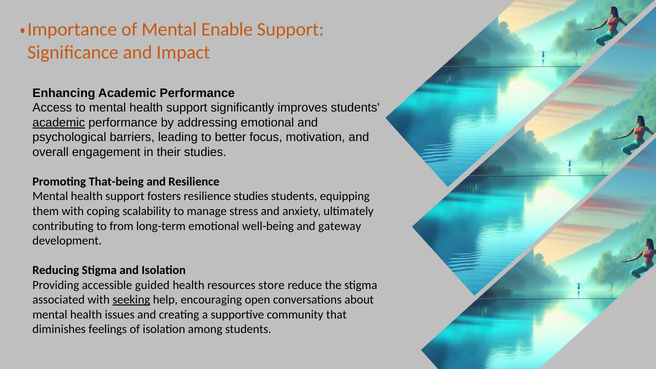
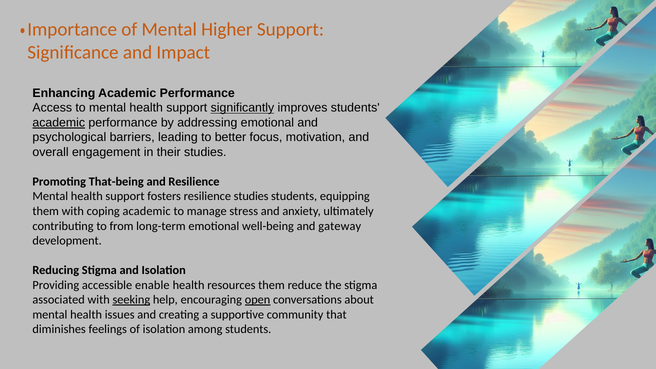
Enable: Enable -> Higher (227, 29)
significantly underline: none -> present (242, 108)
coping scalability: scalability -> academic (147, 211)
guided: guided -> enable (152, 285)
resources store: store -> them (272, 285)
open underline: none -> present (258, 300)
